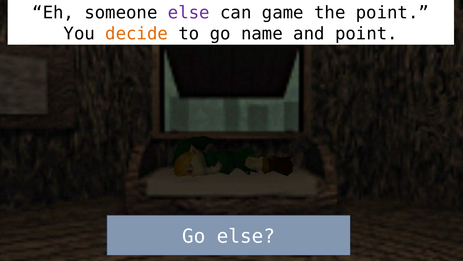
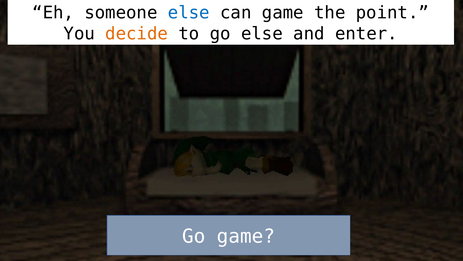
else colour: purple -> blue (189, 13)
go name: name -> else (262, 34)
and point: point -> enter (366, 34)
Go else: else -> game (246, 236)
